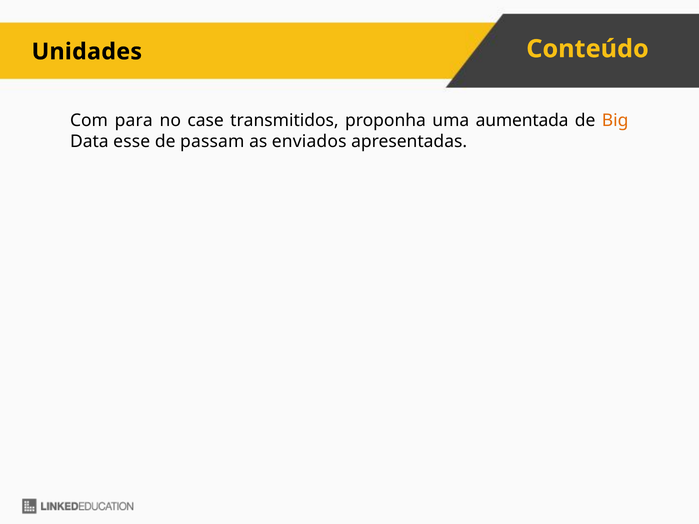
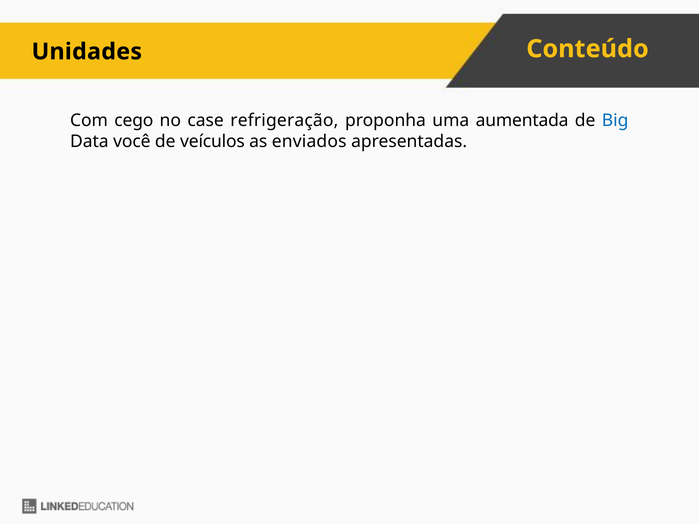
para: para -> cego (134, 120)
transmitidos: transmitidos -> refrigeração (284, 120)
Big colour: orange -> blue (615, 120)
esse: esse -> você (132, 141)
passam: passam -> veículos (212, 141)
